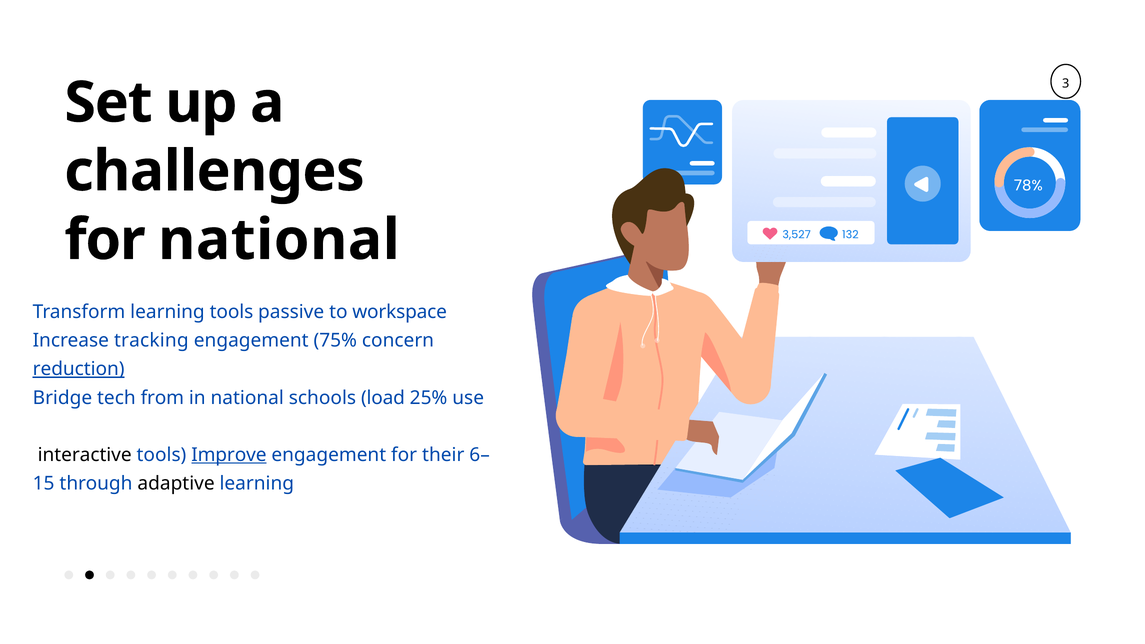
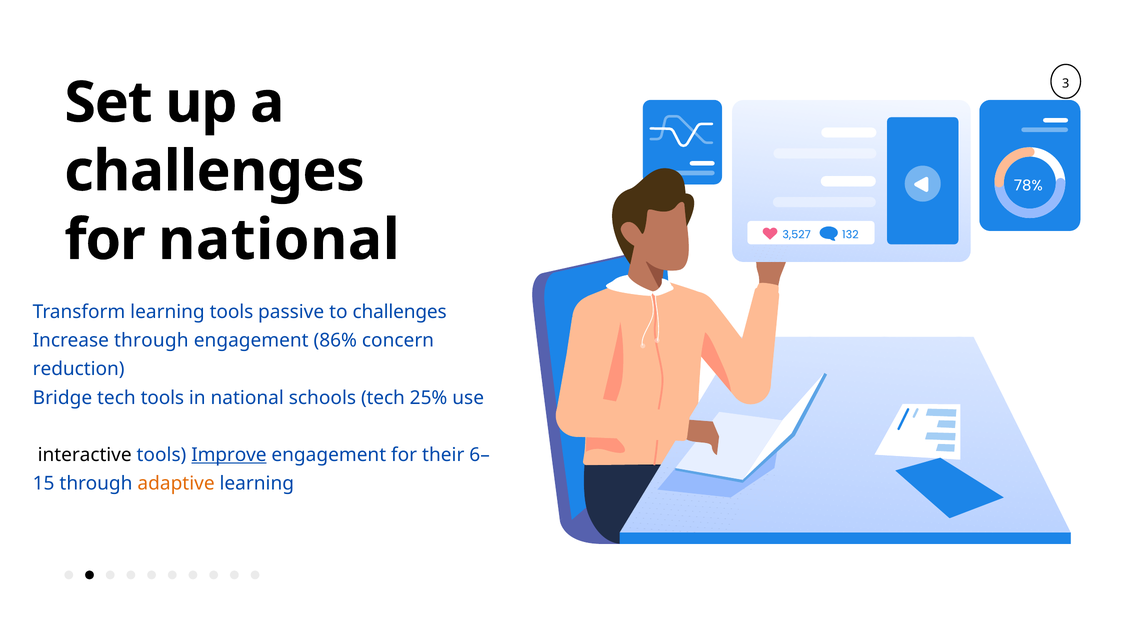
to workspace: workspace -> challenges (400, 312)
Increase tracking: tracking -> through (151, 340)
75%: 75% -> 86% (335, 340)
reduction underline: present -> none (79, 369)
tech from: from -> tools (162, 398)
schools load: load -> tech (383, 398)
adaptive colour: black -> orange (176, 484)
